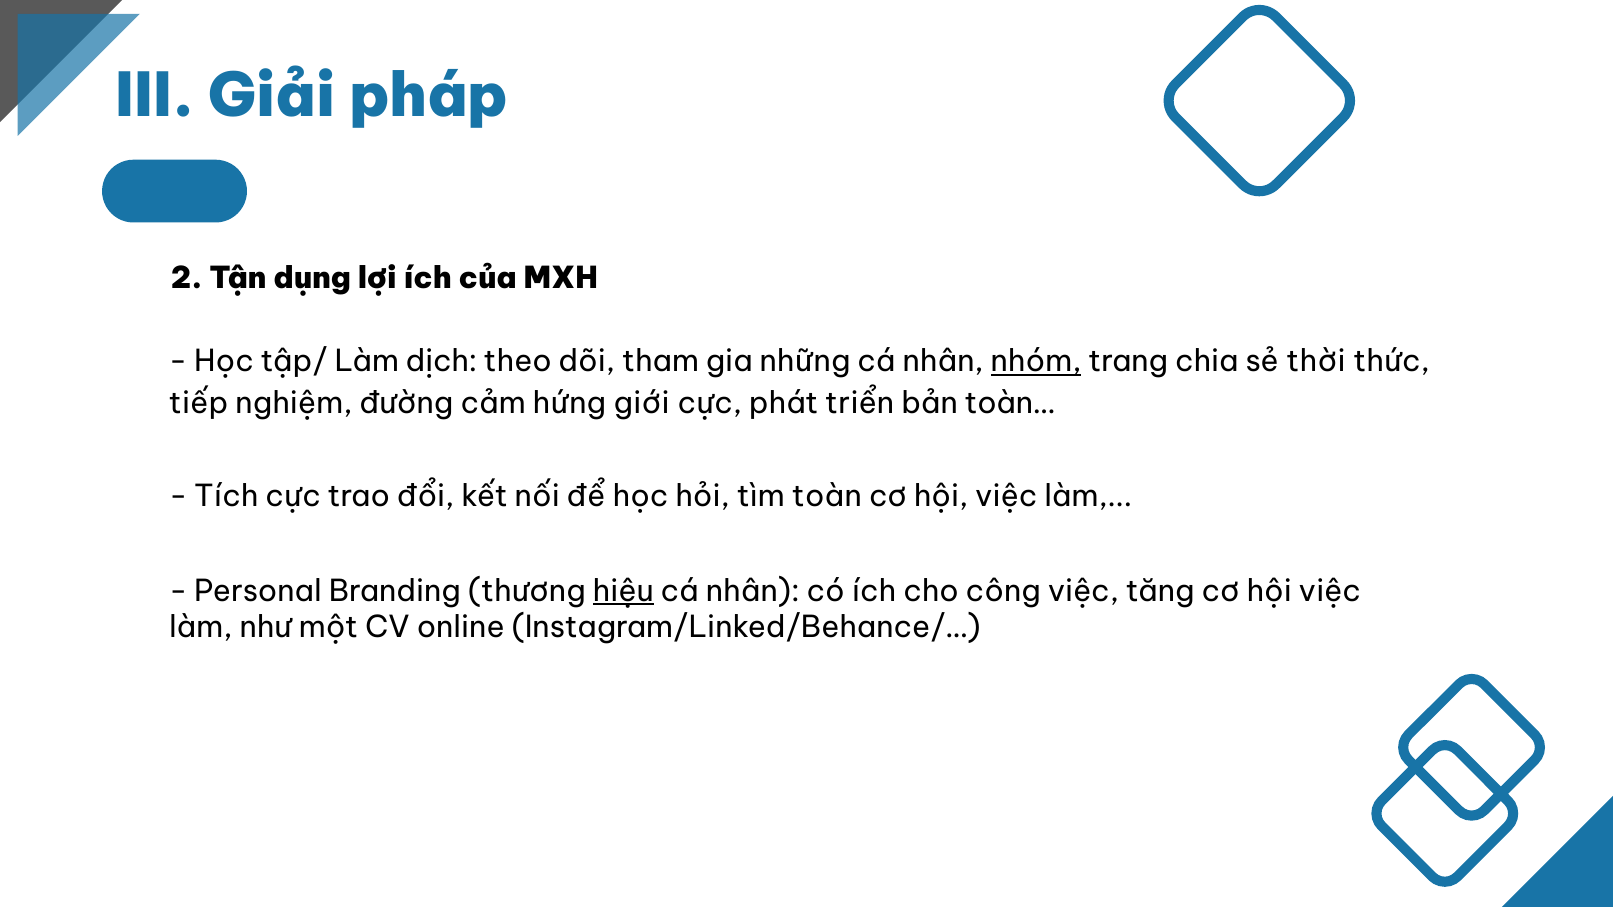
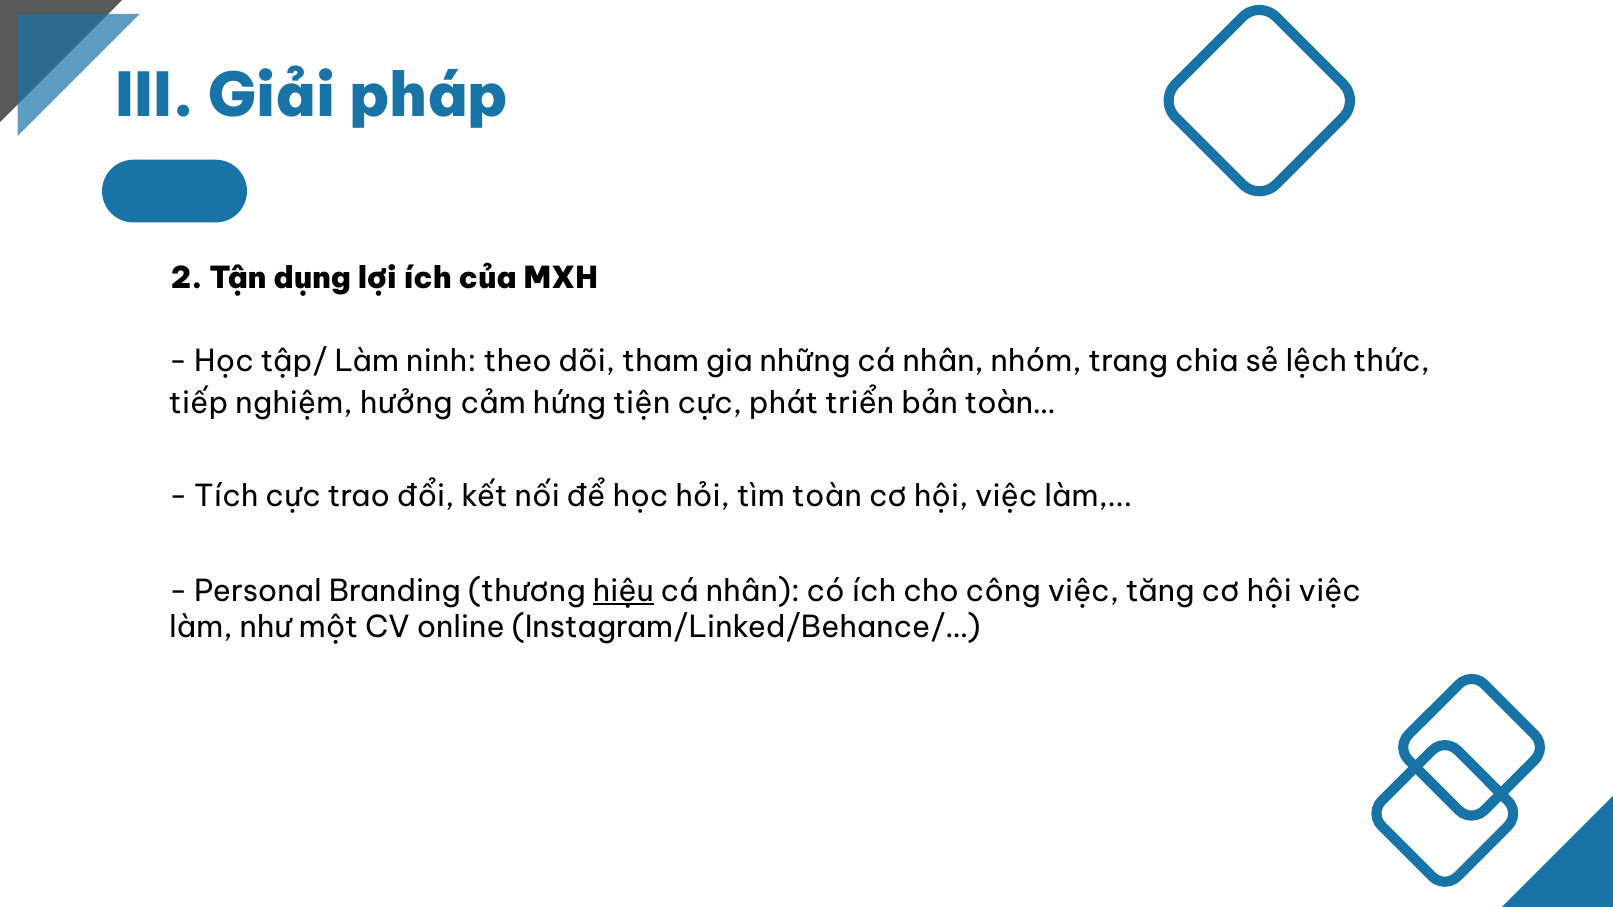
dịch: dịch -> ninh (441, 362)
nhóm underline: present -> none (1036, 362)
thời: thời -> lệch (1316, 362)
đường: đường -> hưởng (406, 404)
giới: giới -> tiện (642, 404)
